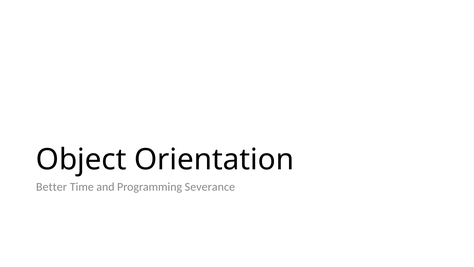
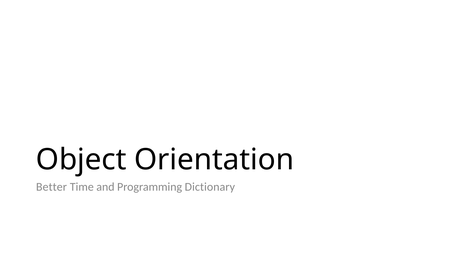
Severance: Severance -> Dictionary (210, 187)
